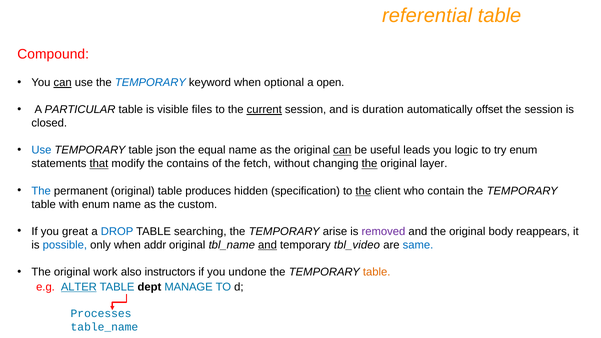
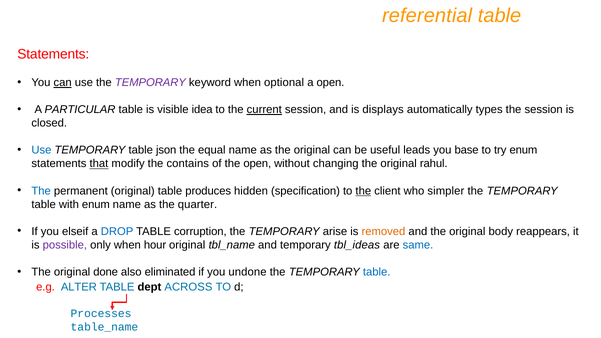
Compound: Compound -> Statements (53, 54)
TEMPORARY colour: blue -> purple (150, 83)
files: files -> idea (202, 110)
duration: duration -> displays (383, 110)
offset: offset -> types (489, 110)
can underline: present -> none (342, 150)
logic: logic -> base (467, 150)
the fetch: fetch -> open (257, 164)
the underline: present -> none (370, 164)
layer: layer -> rahul (434, 164)
contain: contain -> simpler (446, 191)
custom: custom -> quarter (197, 204)
great: great -> elseif (75, 231)
searching: searching -> corruption (200, 231)
removed colour: purple -> orange (383, 231)
possible colour: blue -> purple (65, 245)
addr: addr -> hour (155, 245)
and underline: present -> none (267, 245)
tbl_video: tbl_video -> tbl_ideas (357, 245)
work: work -> done (106, 272)
instructors: instructors -> eliminated (170, 272)
table colour: orange -> blue (377, 272)
ALTER underline: present -> none (79, 287)
MANAGE: MANAGE -> ACROSS (188, 287)
